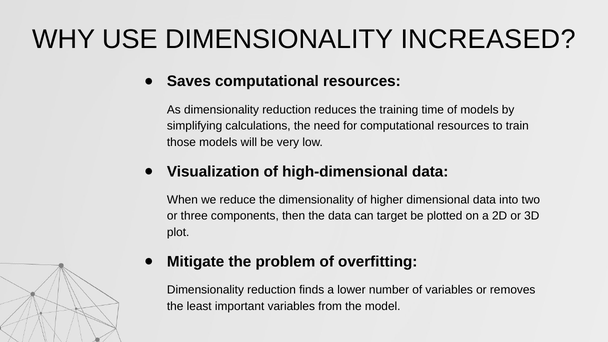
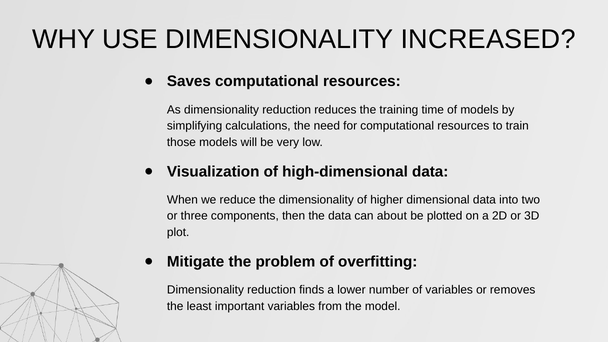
target: target -> about (392, 216)
